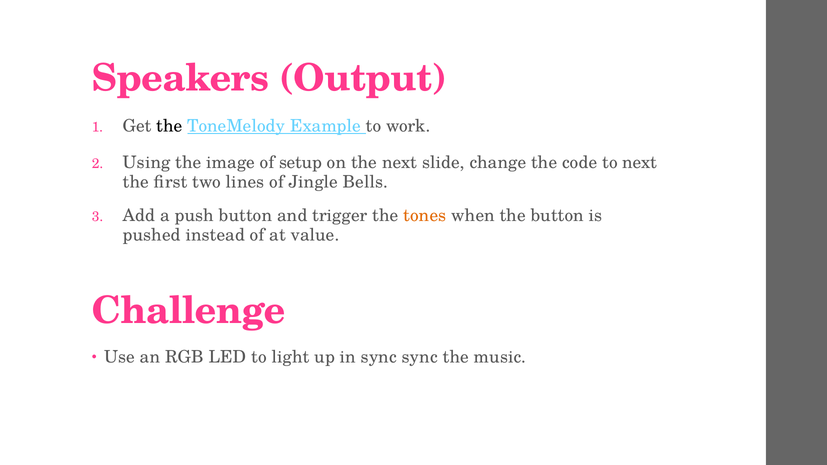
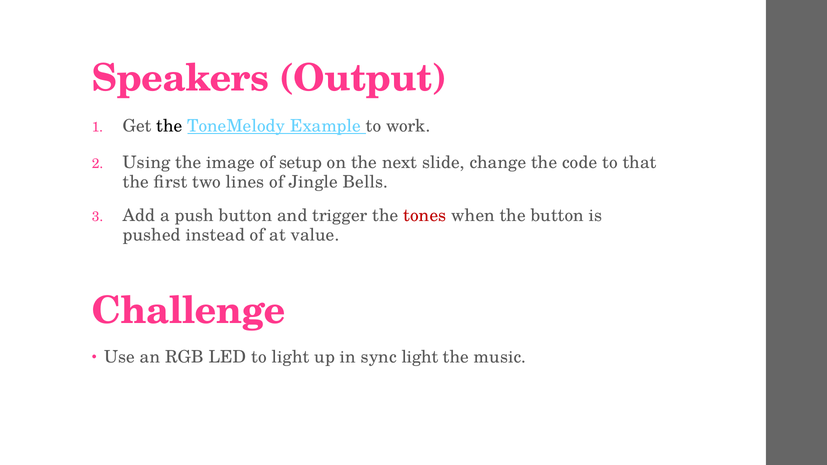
to next: next -> that (640, 162)
tones colour: orange -> red (425, 216)
sync sync: sync -> light (420, 357)
